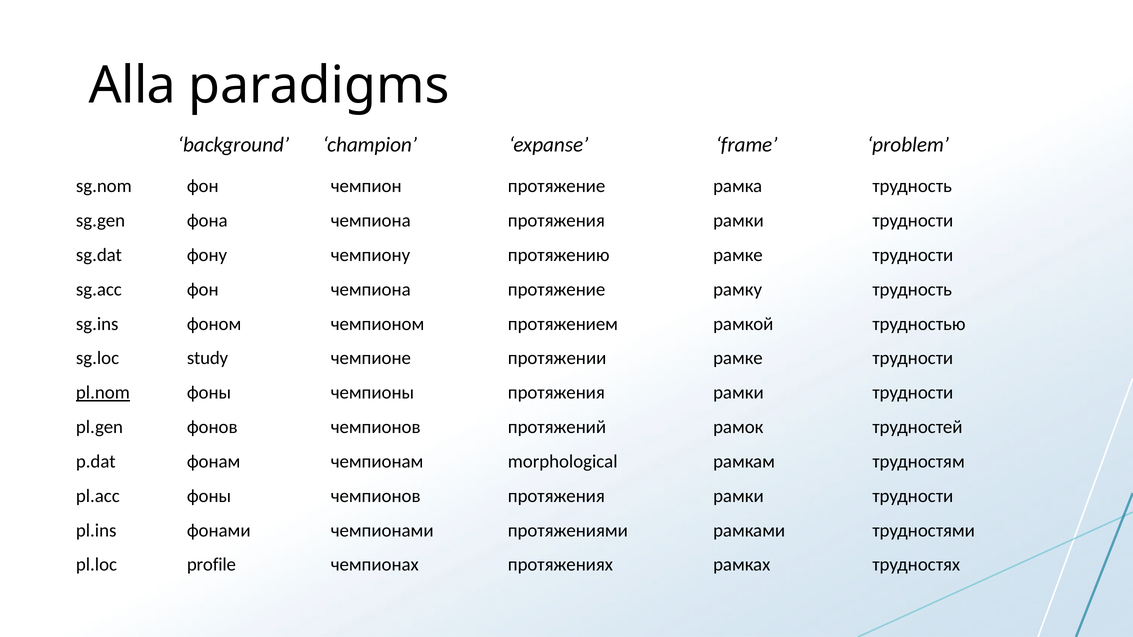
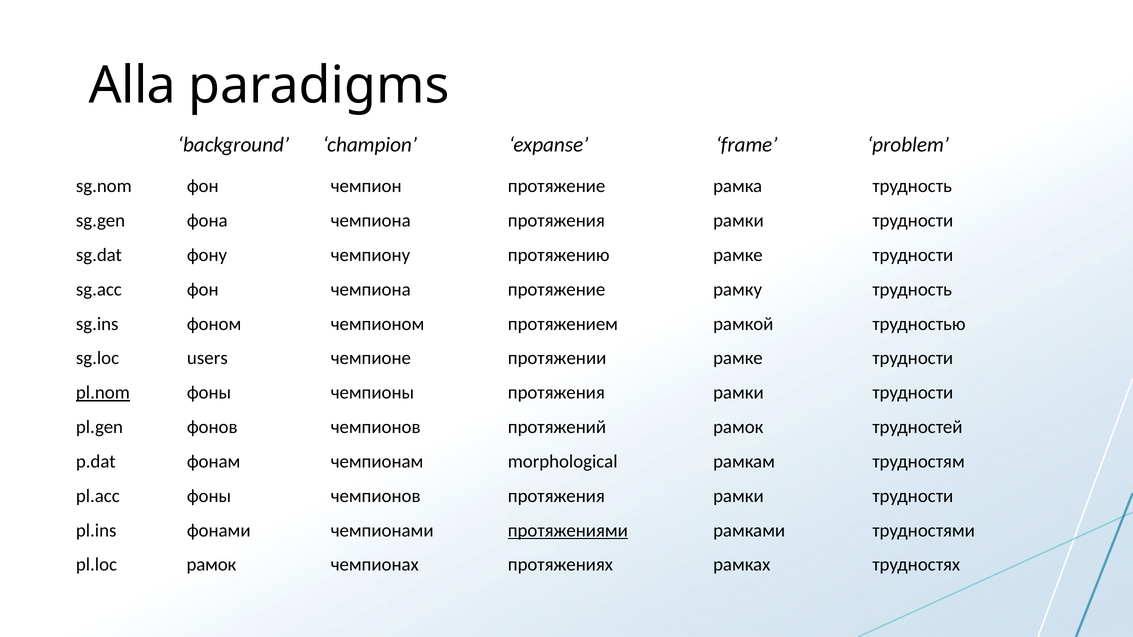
study: study -> users (207, 358)
протяжениями underline: none -> present (568, 531)
pl.loc profile: profile -> рамок (211, 565)
